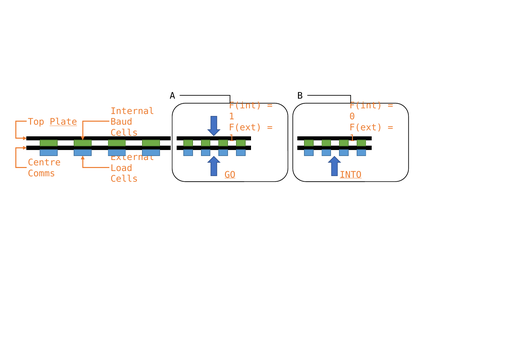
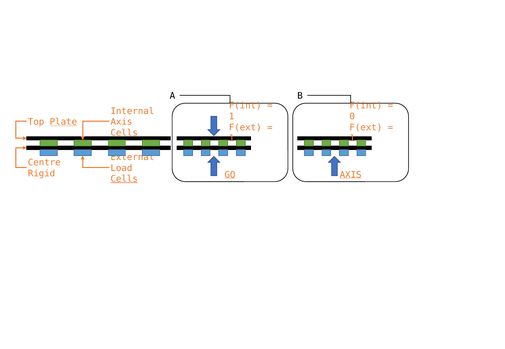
Baud: Baud -> Axis (121, 122)
Comms: Comms -> Rigid (42, 174)
GO INTO: INTO -> AXIS (351, 175)
Cells underline: none -> present (124, 179)
